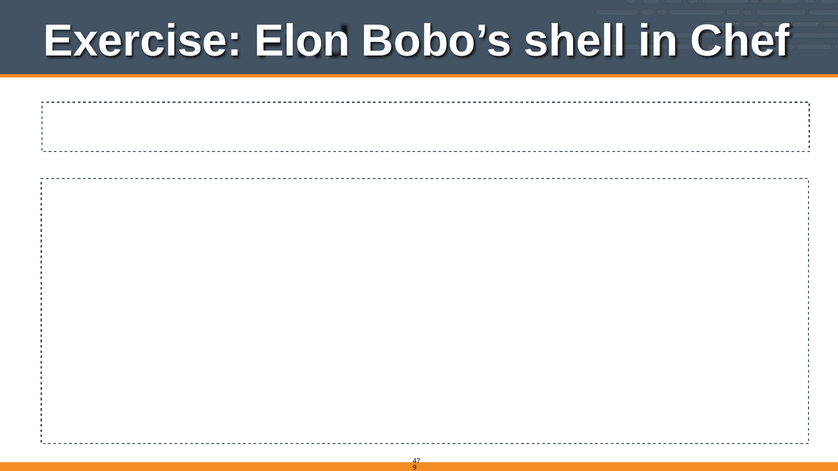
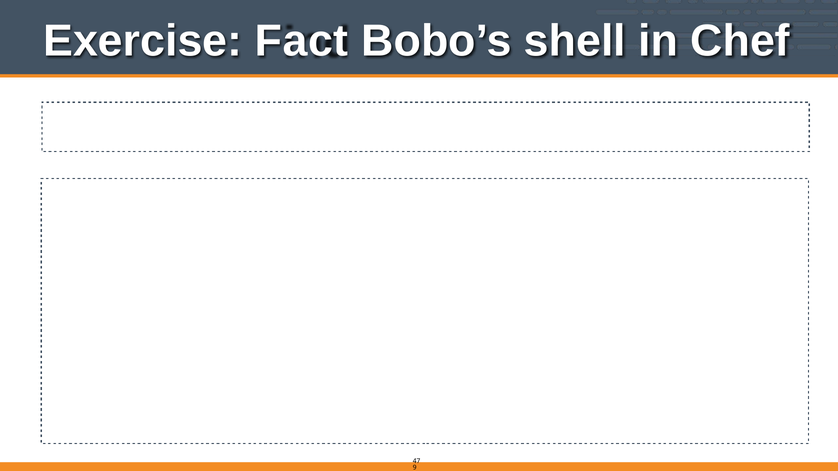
Elon: Elon -> Fact (302, 41)
